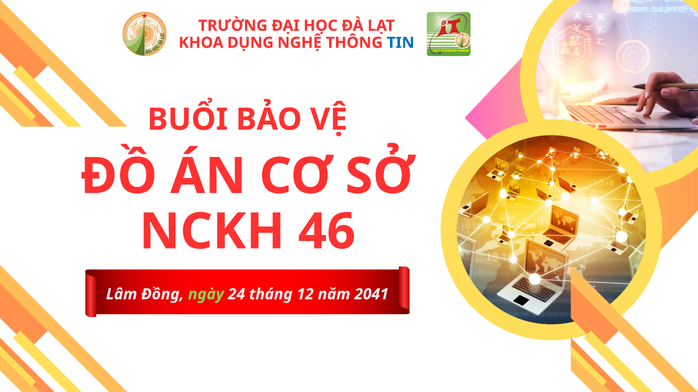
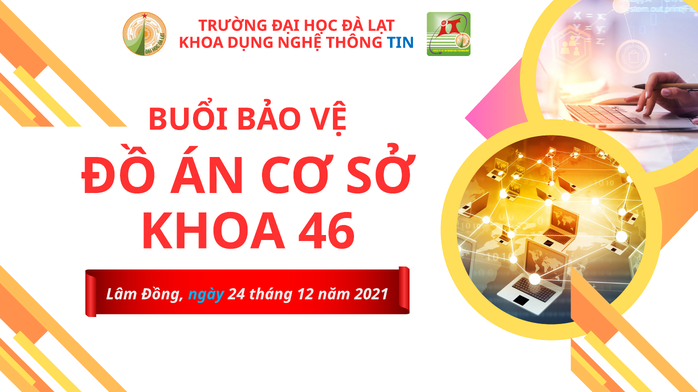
NCKH: NCKH -> KHOA (212, 232)
ngày colour: light green -> light blue (206, 295)
2041: 2041 -> 2021 (372, 295)
